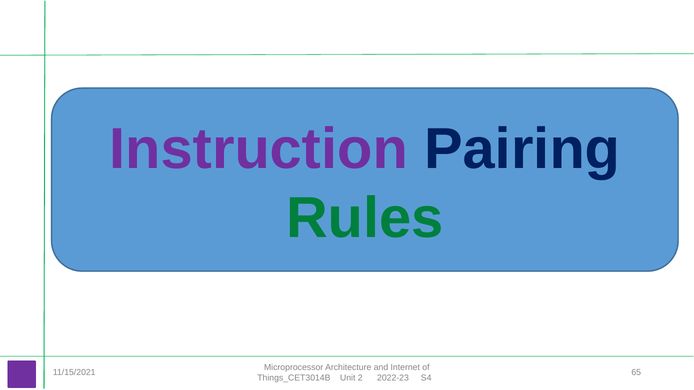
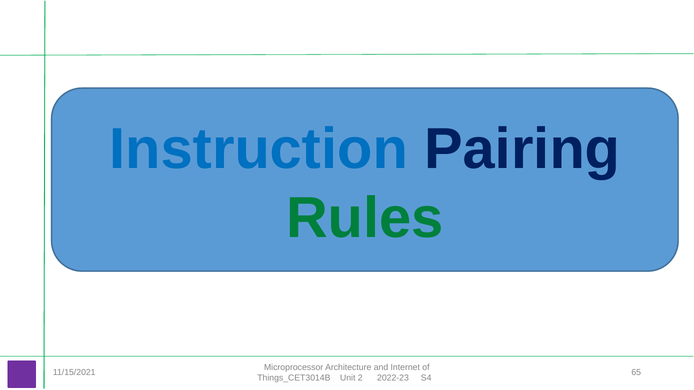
Instruction colour: purple -> blue (259, 149)
